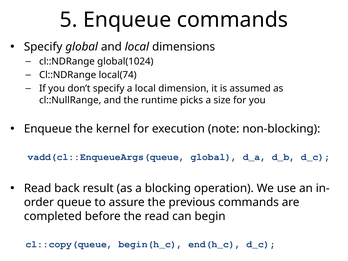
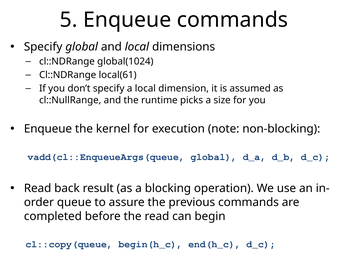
local(74: local(74 -> local(61 (118, 75)
